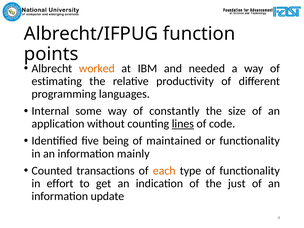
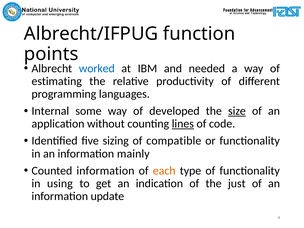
worked colour: orange -> blue (97, 69)
constantly: constantly -> developed (174, 111)
size underline: none -> present (237, 111)
being: being -> sizing (116, 141)
maintained: maintained -> compatible (174, 141)
Counted transactions: transactions -> information (105, 171)
effort: effort -> using (60, 183)
